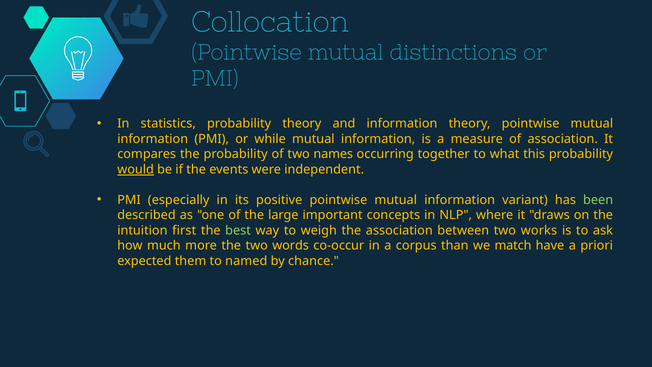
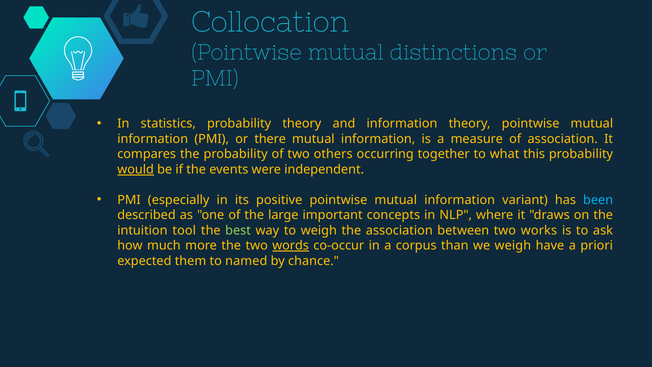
while: while -> there (270, 139)
names: names -> others (333, 154)
been colour: light green -> light blue (598, 200)
first: first -> tool (184, 230)
words underline: none -> present (291, 246)
we match: match -> weigh (513, 246)
